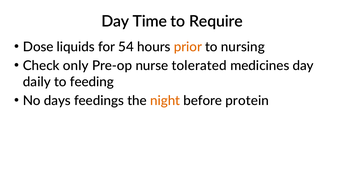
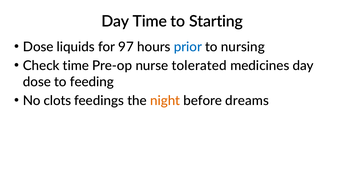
Require: Require -> Starting (216, 21)
54: 54 -> 97 (126, 47)
prior colour: orange -> blue (188, 47)
Check only: only -> time (76, 66)
daily: daily -> dose (37, 82)
days: days -> clots (57, 101)
protein: protein -> dreams (247, 101)
